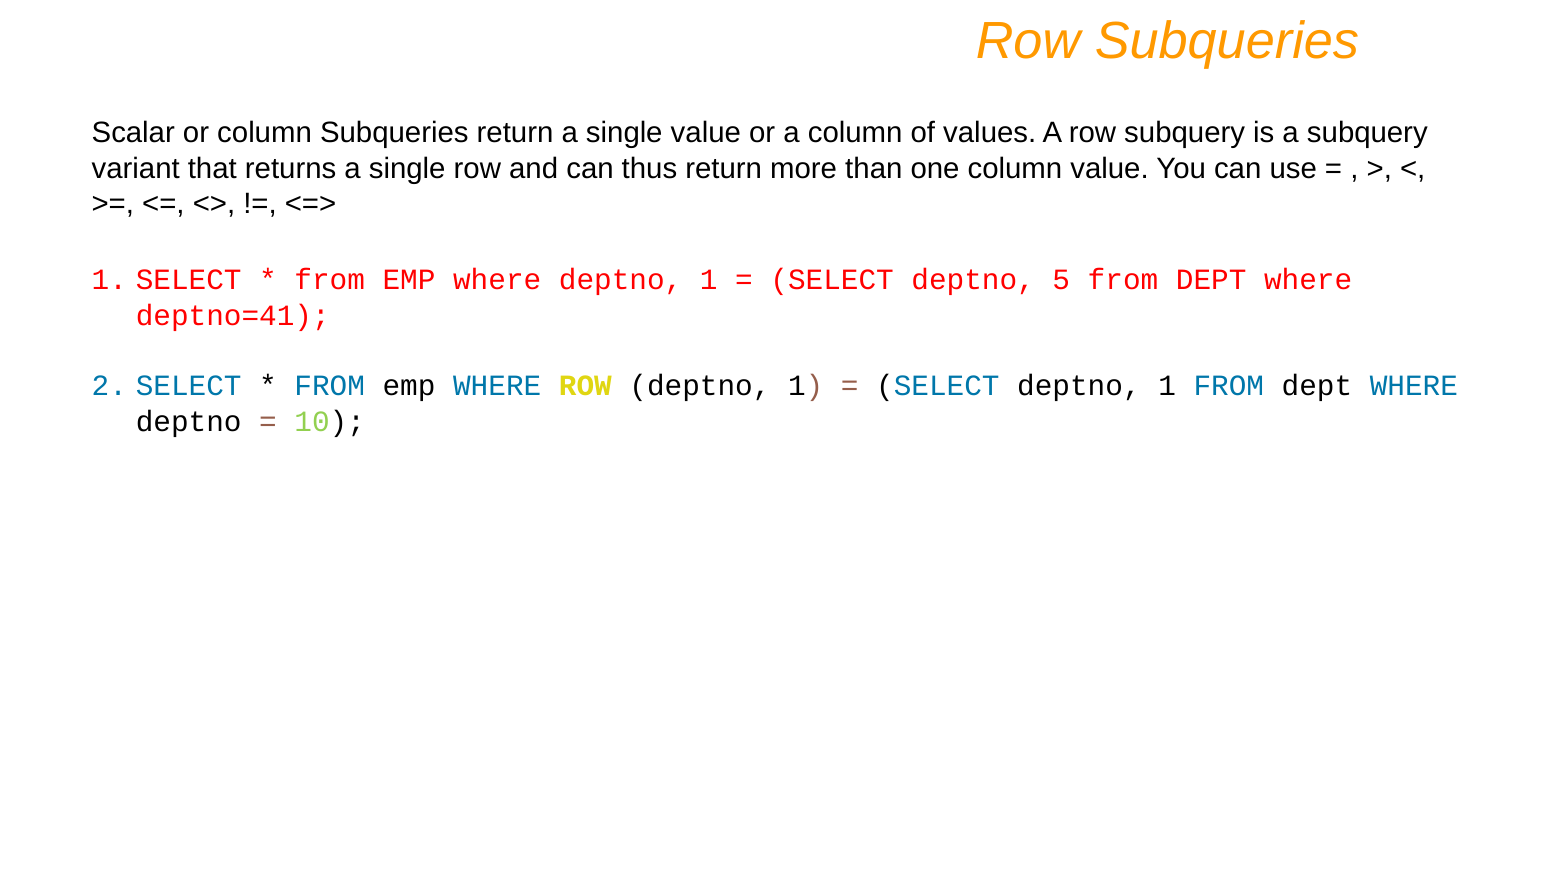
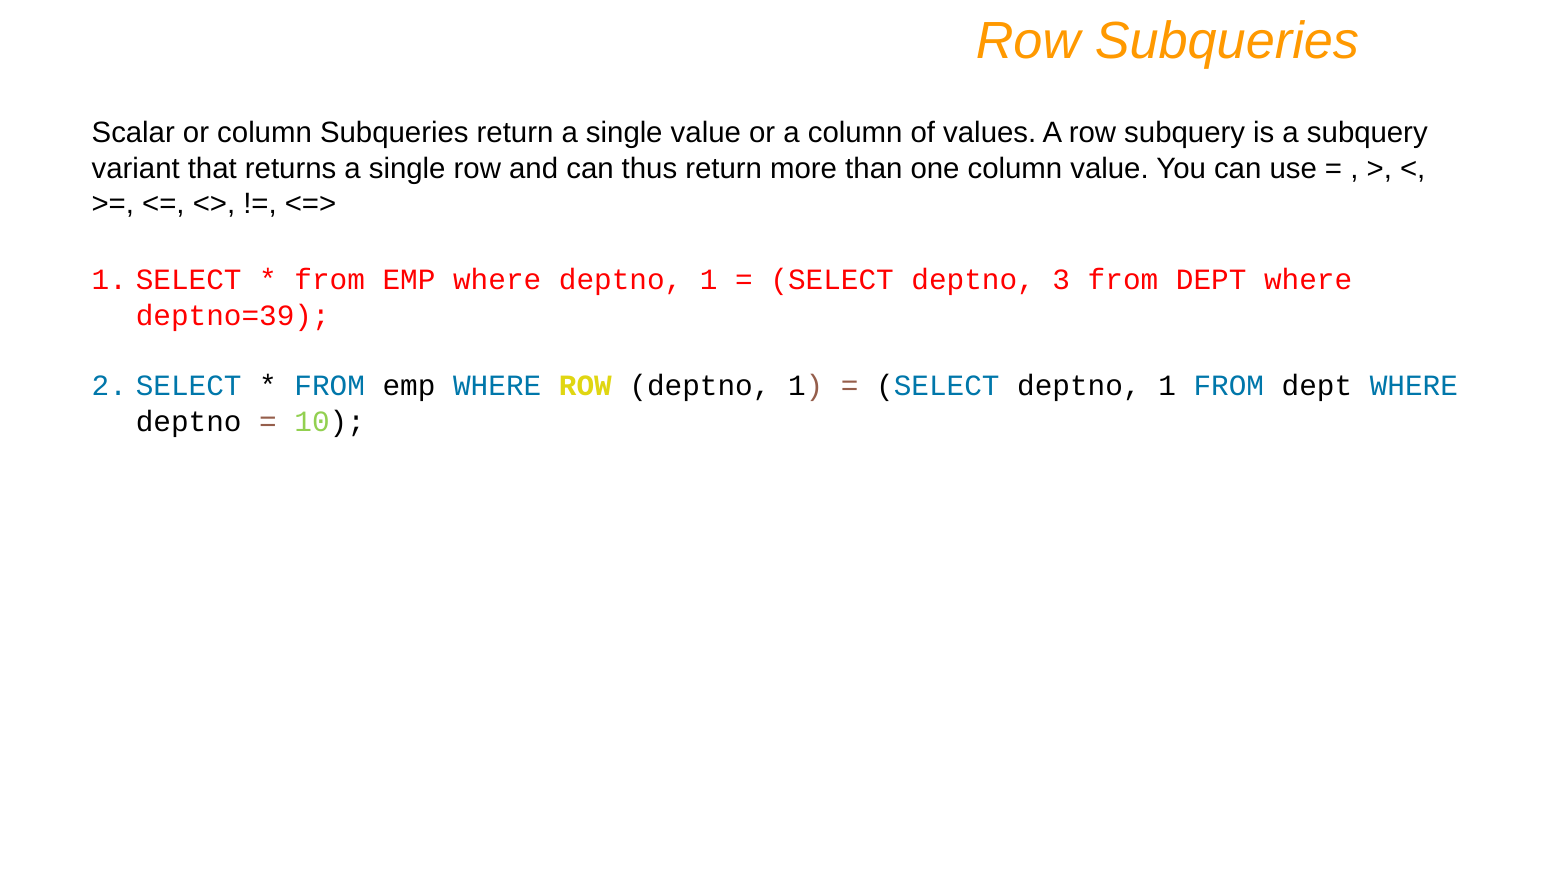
5: 5 -> 3 (1061, 280)
deptno=41: deptno=41 -> deptno=39 (233, 315)
